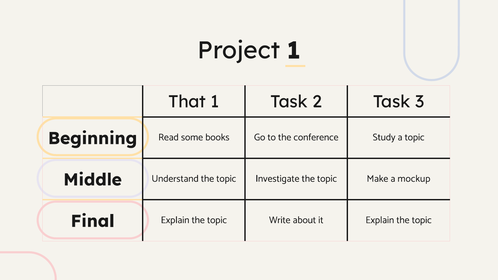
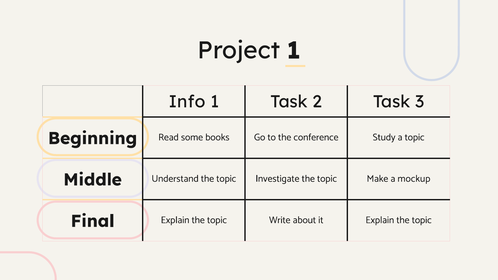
That: That -> Info (187, 102)
